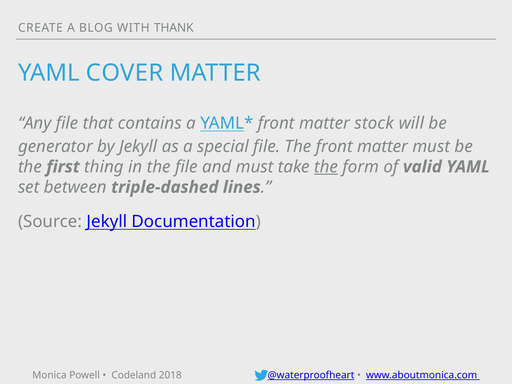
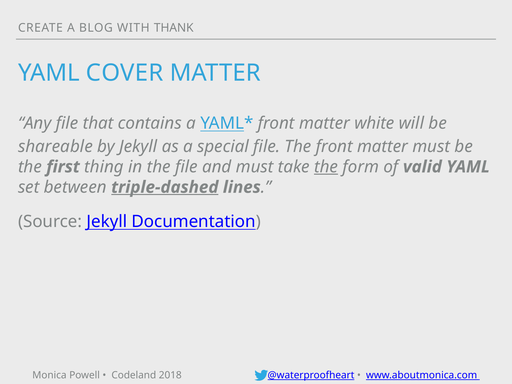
stock: stock -> white (374, 123)
generator: generator -> shareable (55, 146)
triple-dashed underline: none -> present (165, 187)
